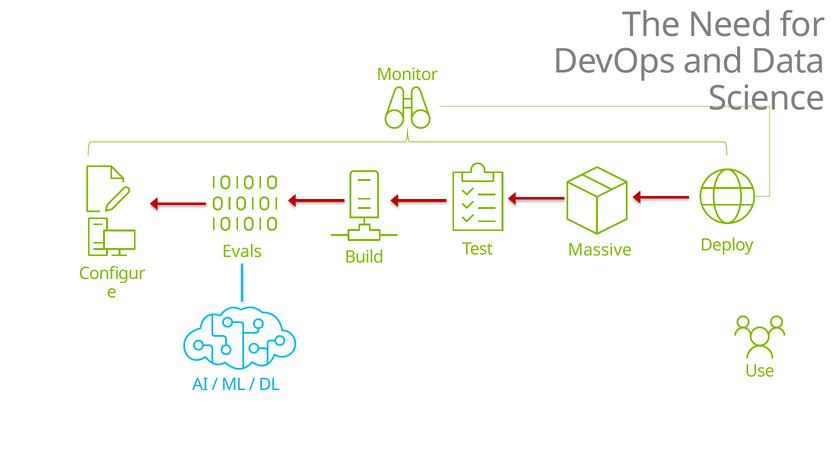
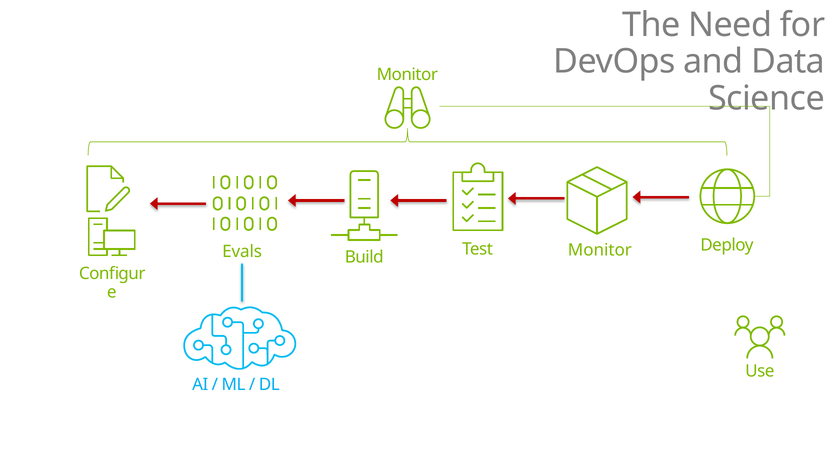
Test Massive: Massive -> Monitor (600, 250)
